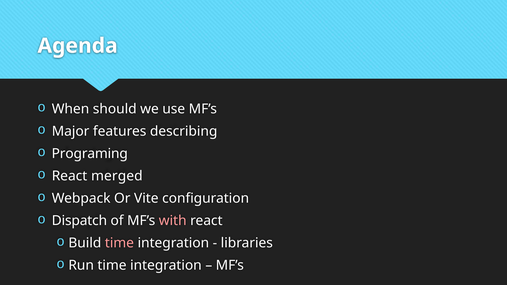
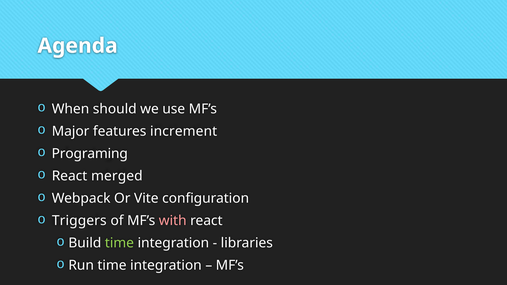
describing: describing -> increment (184, 131)
Dispatch: Dispatch -> Triggers (79, 221)
time colour: pink -> light green (119, 243)
